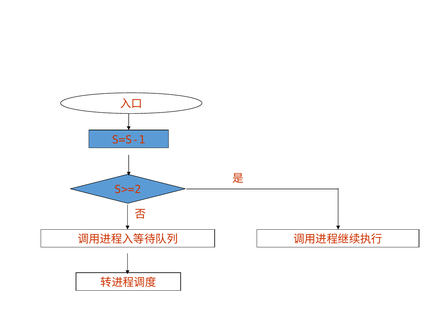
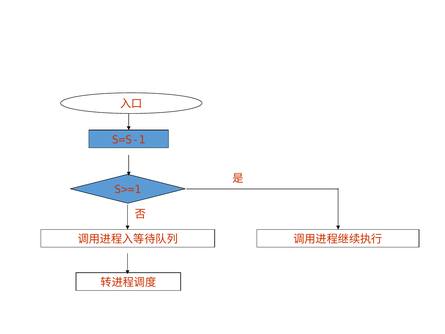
S>=2: S>=2 -> S>=1 (128, 189)
